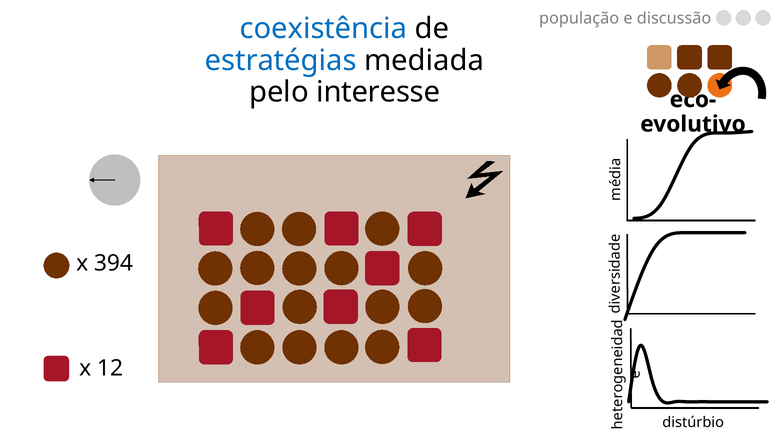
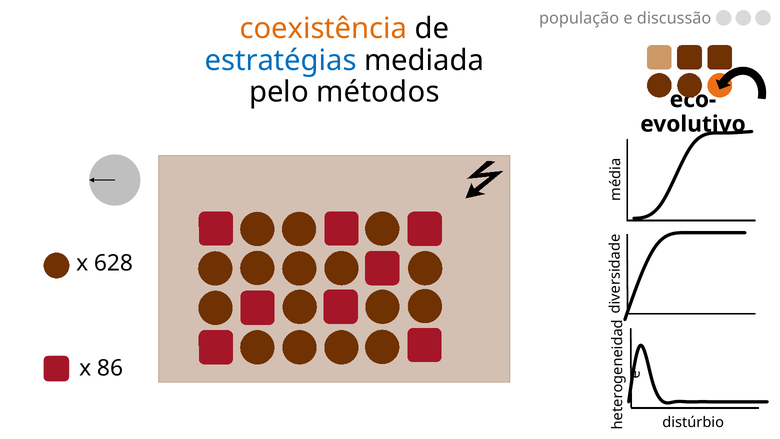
coexistência colour: blue -> orange (323, 29)
interesse: interesse -> métodos (378, 92)
394: 394 -> 628 (113, 263)
12: 12 -> 86 (110, 368)
